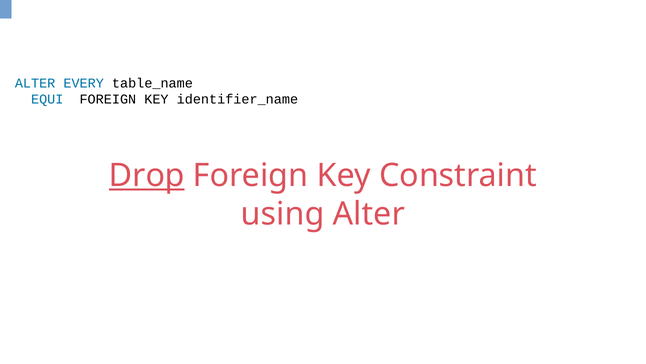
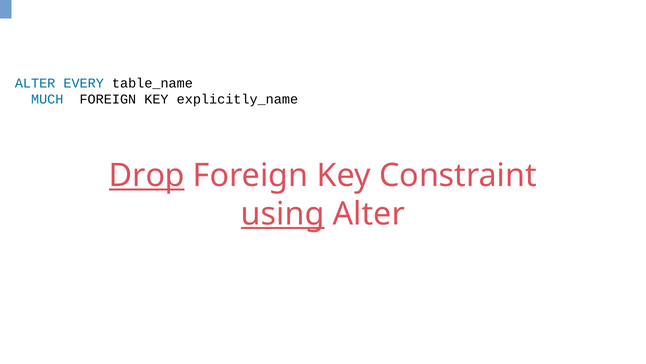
EQUI: EQUI -> MUCH (47, 99)
identifier_name: identifier_name -> explicitly_name (237, 99)
using underline: none -> present (283, 214)
